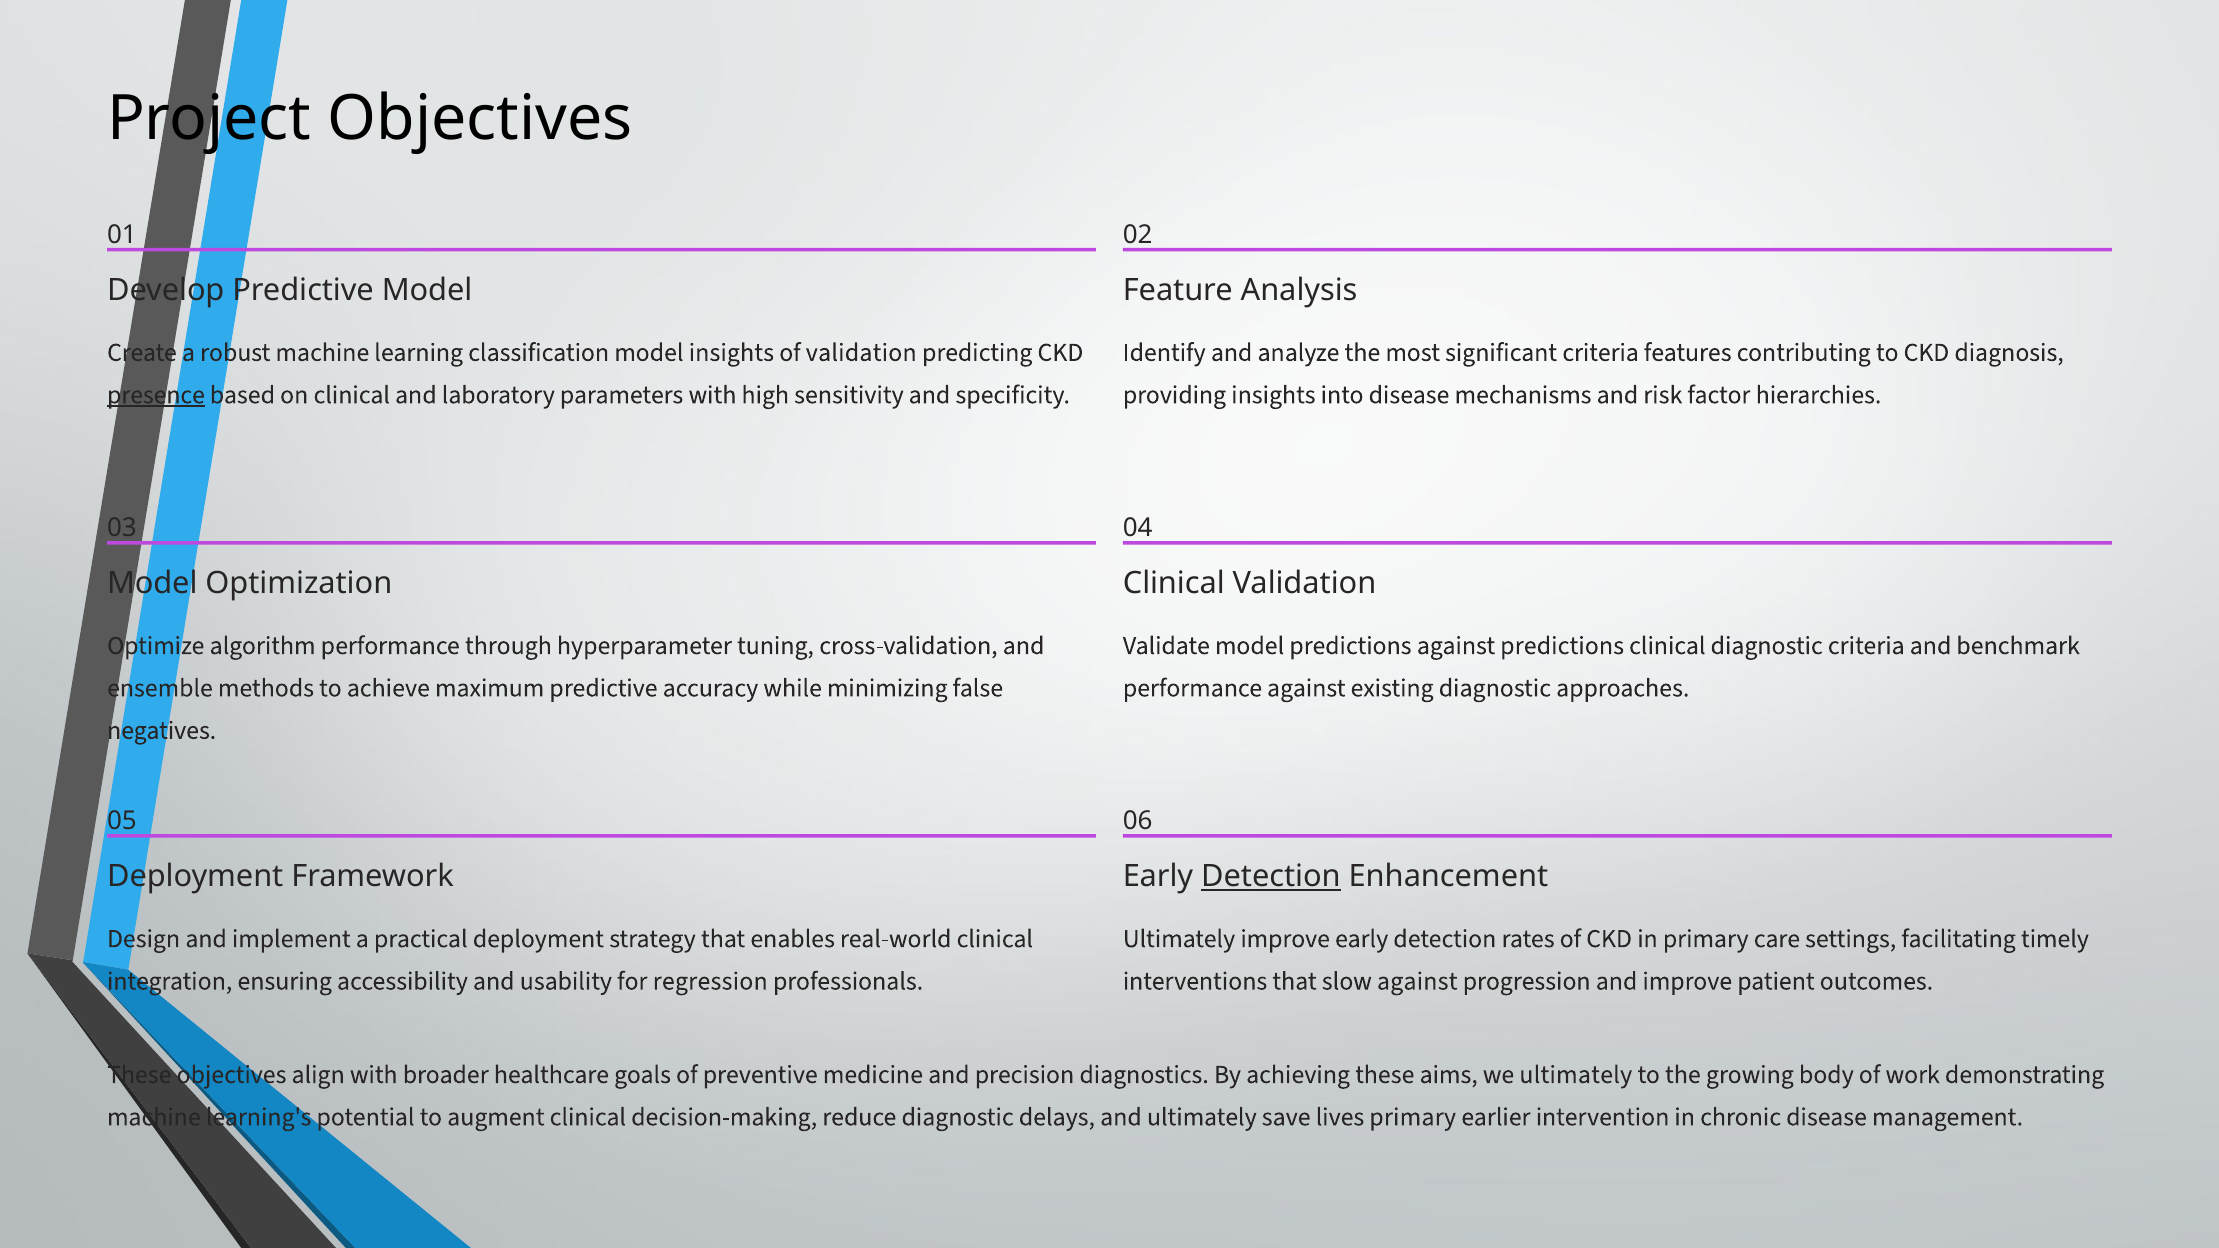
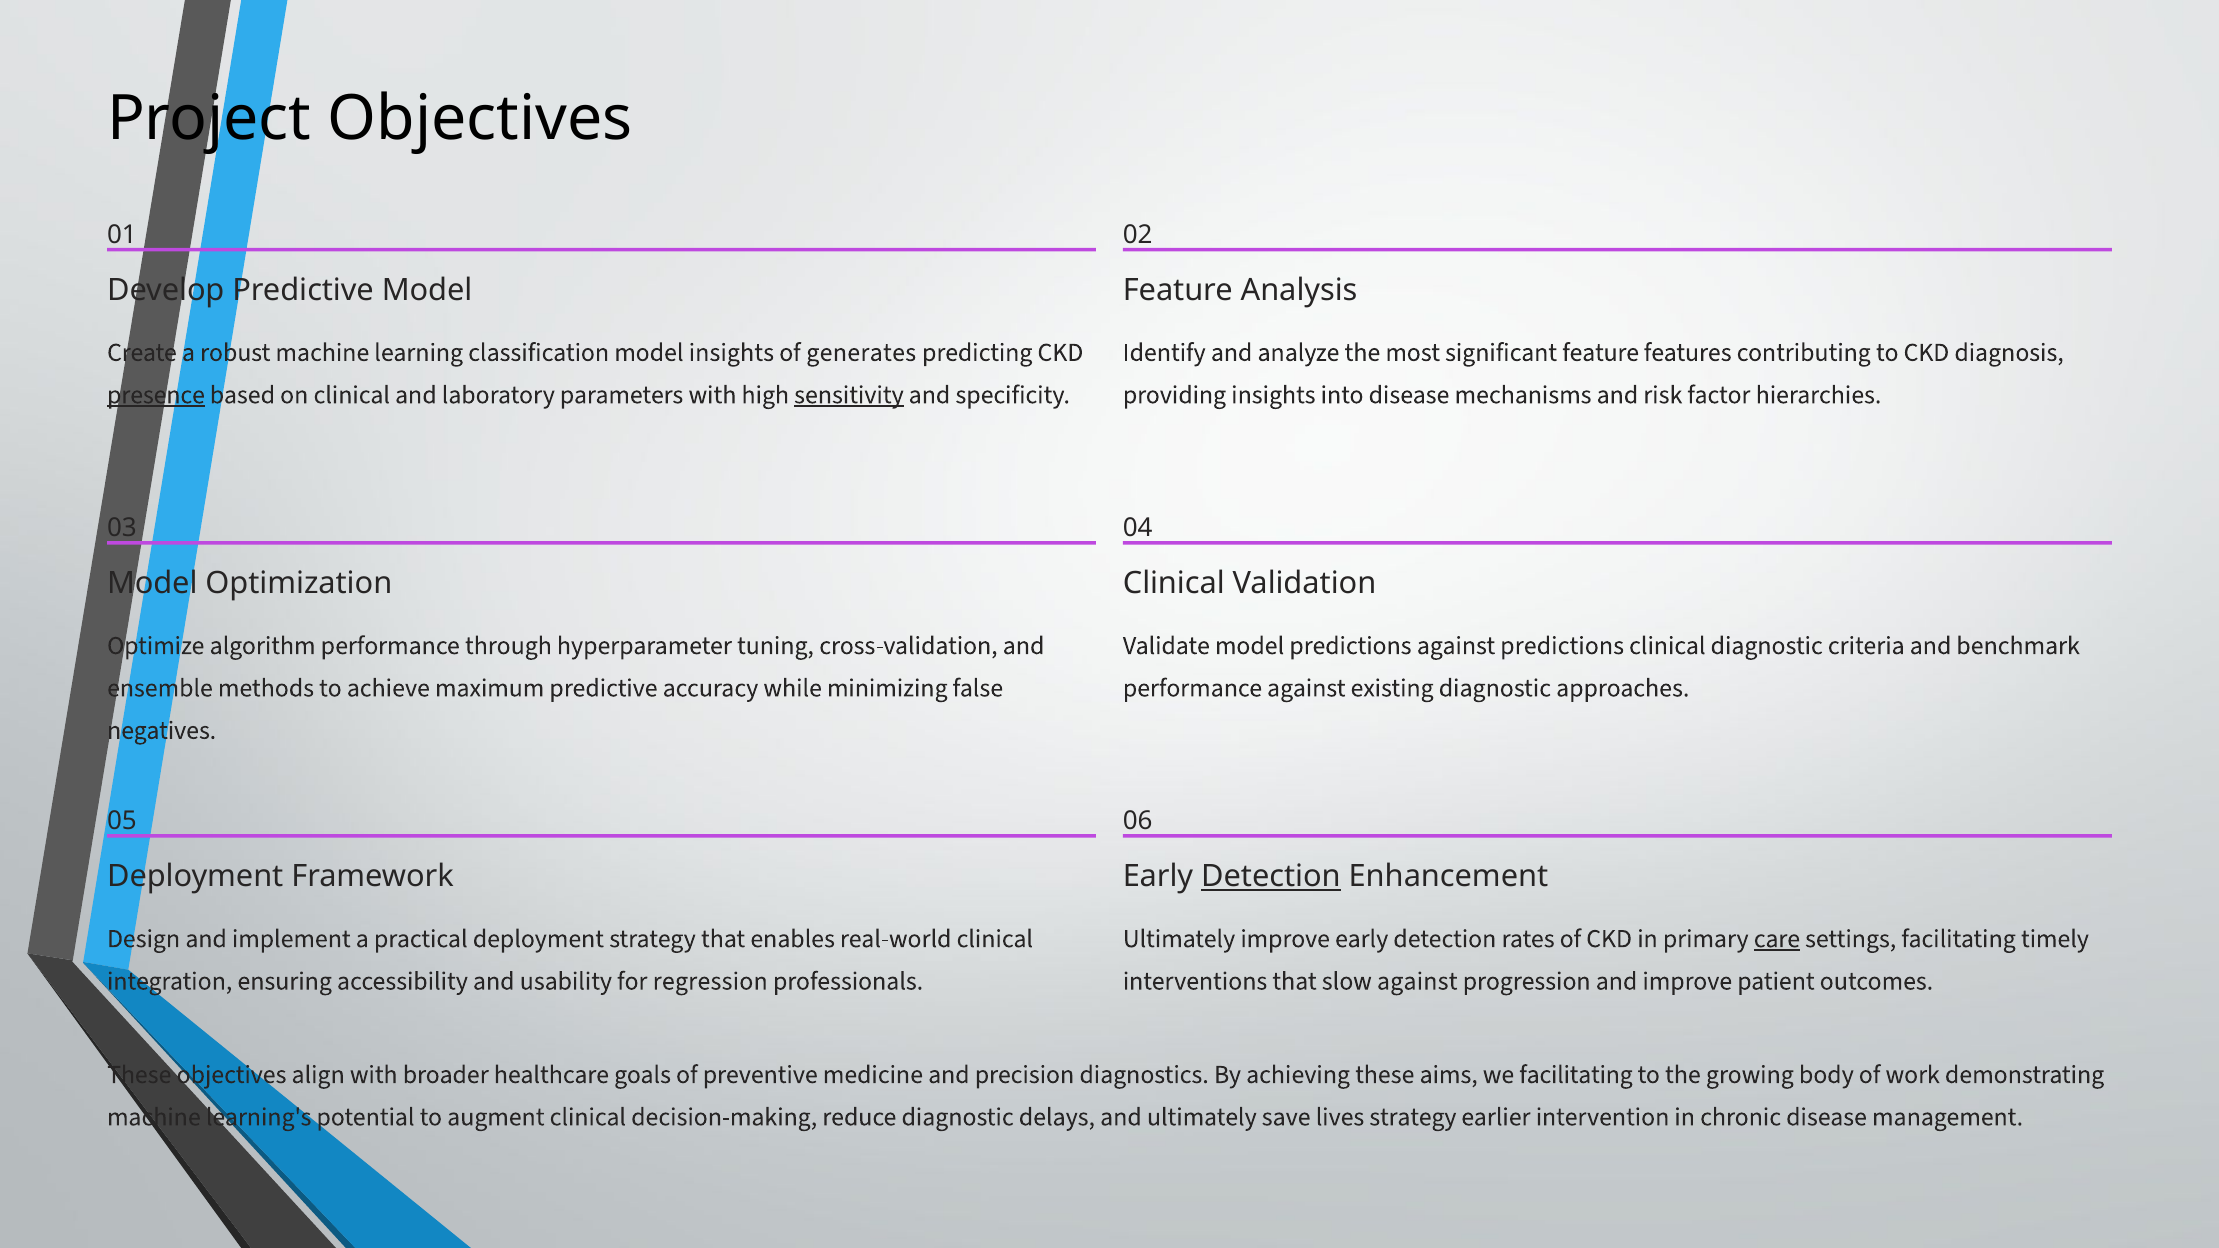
of validation: validation -> generates (861, 352)
significant criteria: criteria -> feature (1601, 352)
sensitivity underline: none -> present (849, 395)
care underline: none -> present (1777, 939)
we ultimately: ultimately -> facilitating (1576, 1075)
lives primary: primary -> strategy (1413, 1117)
